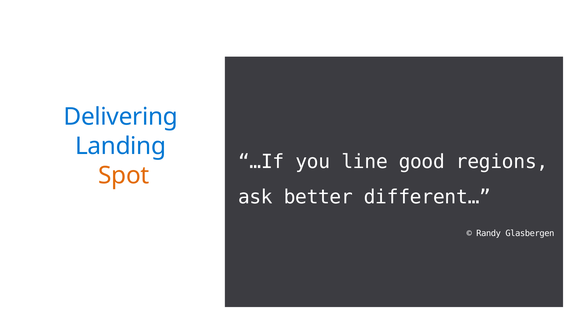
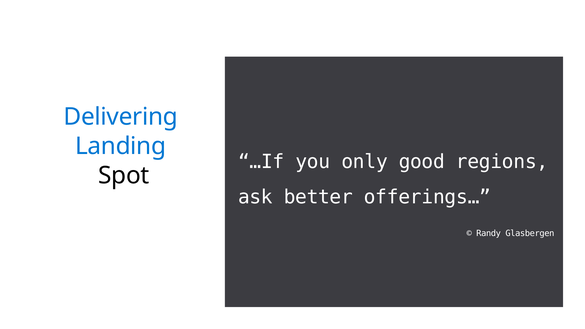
line: line -> only (365, 162)
Spot colour: orange -> black (124, 175)
different…: different… -> offerings… (427, 197)
